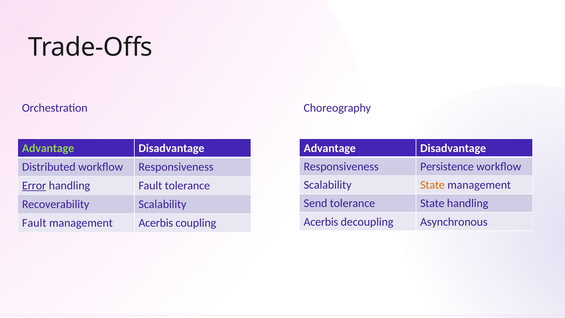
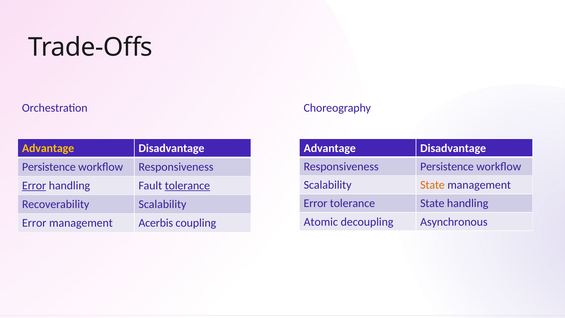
Advantage colour: light green -> yellow (48, 148)
Distributed: Distributed -> Persistence (49, 167)
tolerance underline: none -> present (187, 185)
Send: Send -> Error (316, 203)
Acerbis: Acerbis -> Atomic (321, 222)
Fault: Fault -> Error (34, 223)
